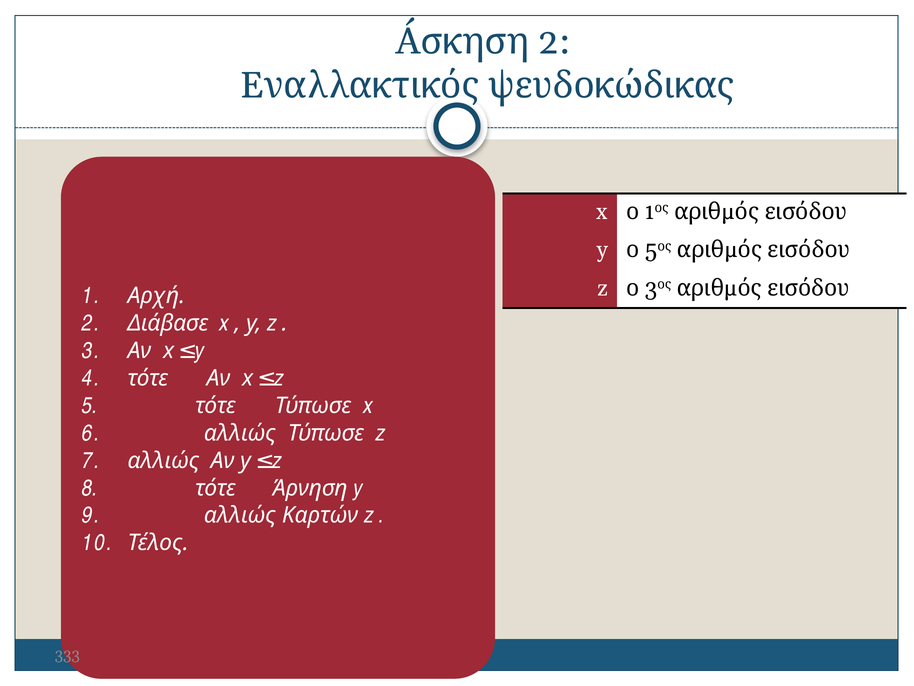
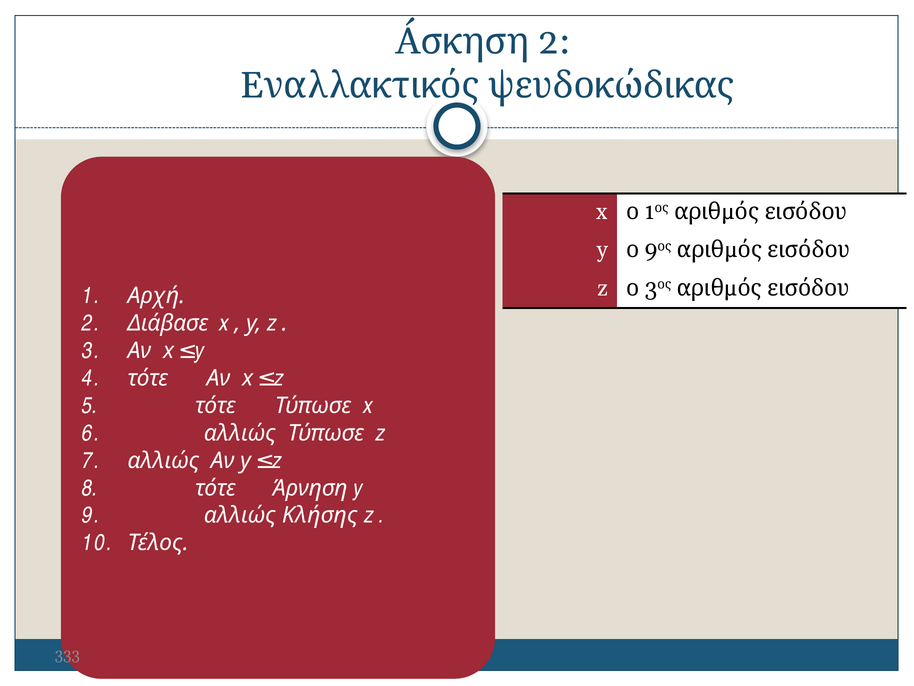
5: 5 -> 9 (651, 250)
Καρτών: Καρτών -> Κλήσης (320, 515)
